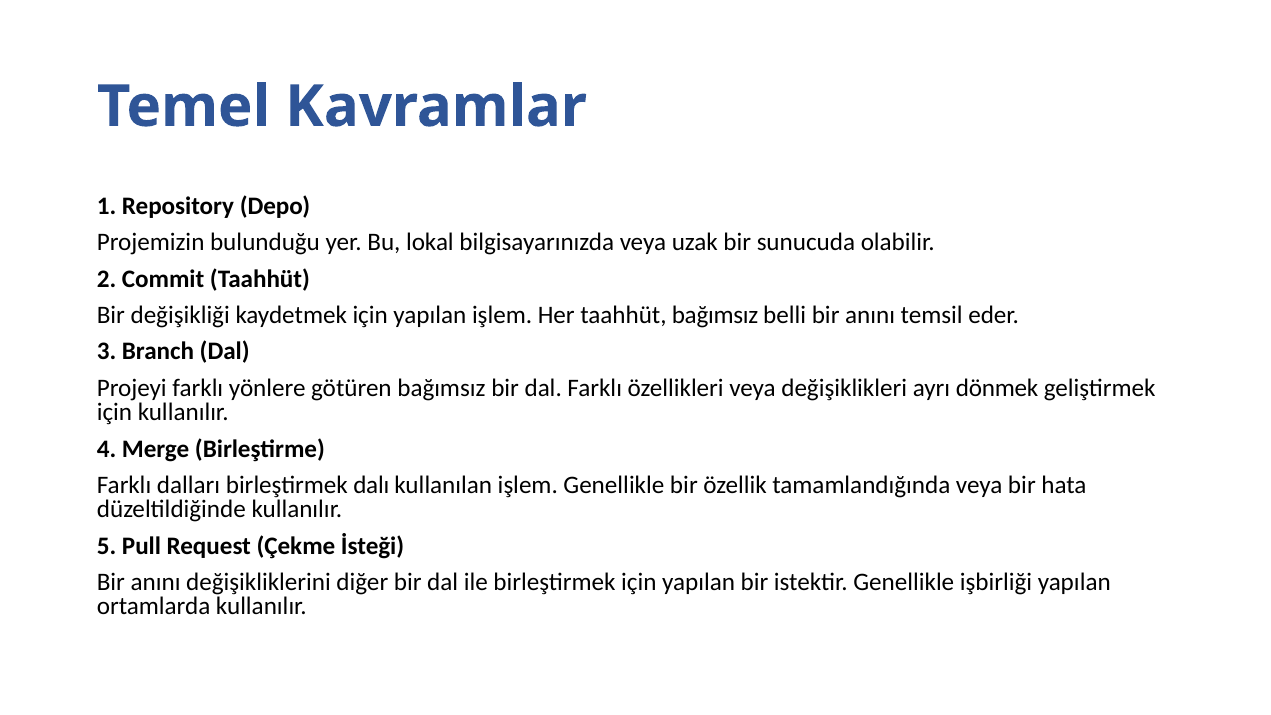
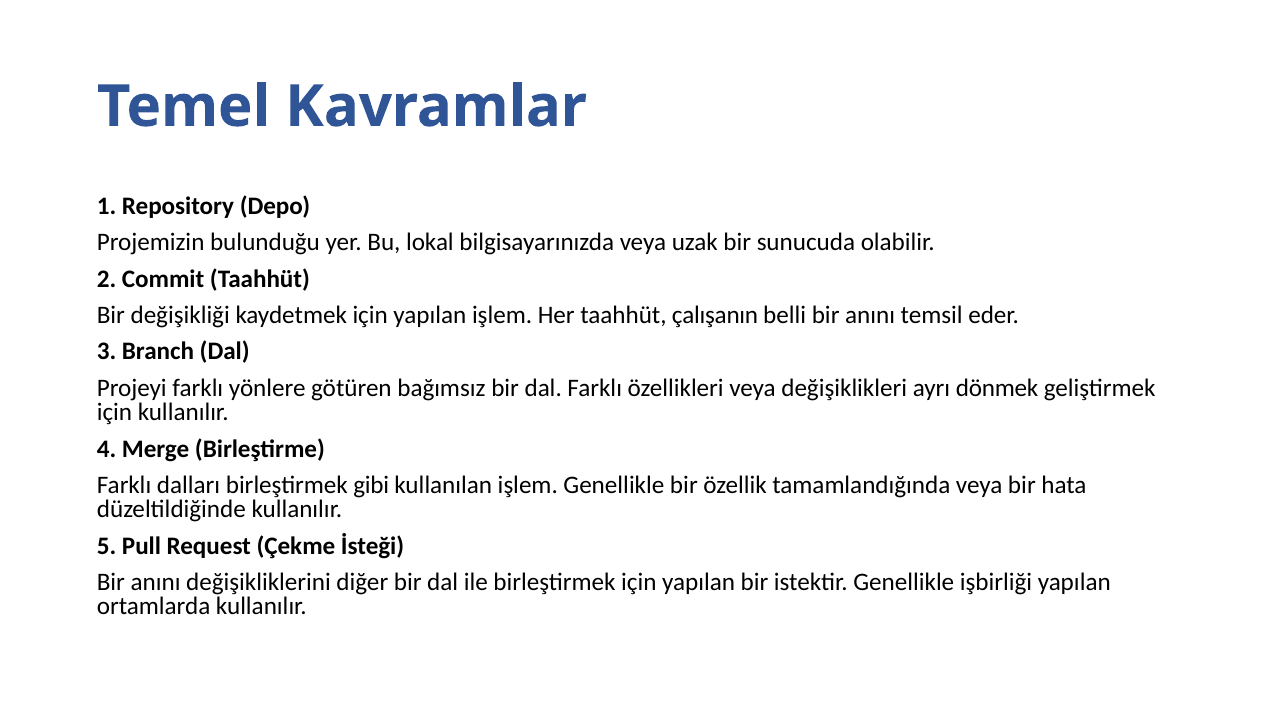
taahhüt bağımsız: bağımsız -> çalışanın (715, 315)
dalı: dalı -> gibi (371, 485)
